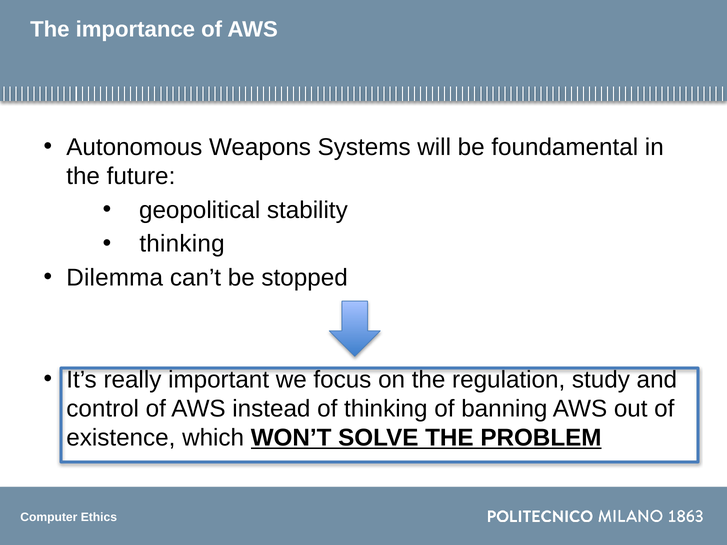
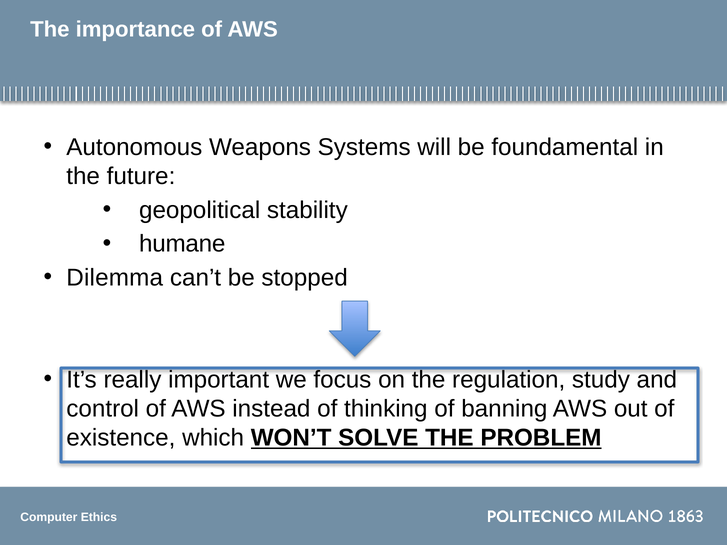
thinking: thinking -> humane (182, 244)
